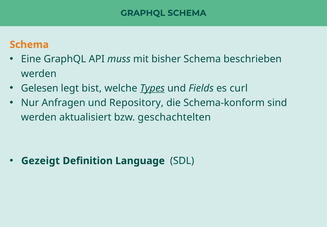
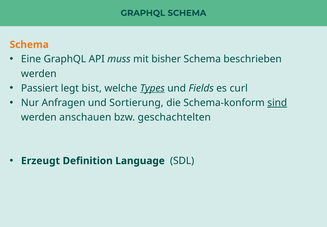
Gelesen: Gelesen -> Passiert (40, 88)
Repository: Repository -> Sortierung (136, 102)
sind underline: none -> present (277, 102)
aktualisiert: aktualisiert -> anschauen (85, 117)
Gezeigt: Gezeigt -> Erzeugt (40, 160)
